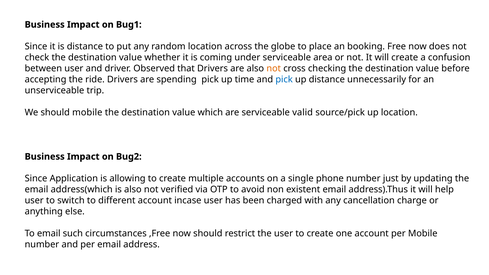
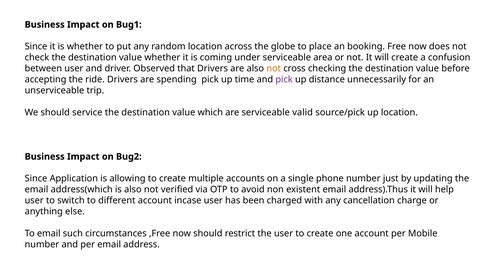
is distance: distance -> whether (85, 47)
pick colour: blue -> purple (284, 80)
should mobile: mobile -> service (87, 113)
